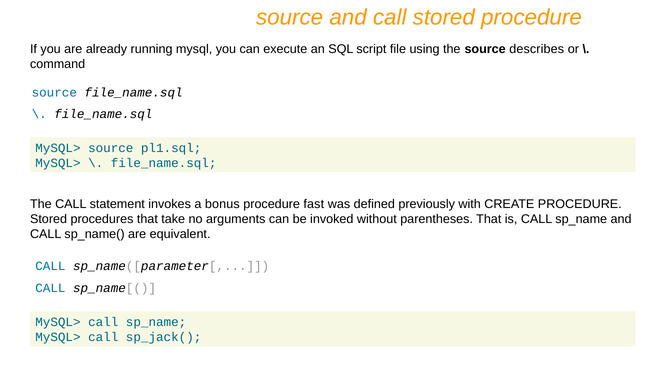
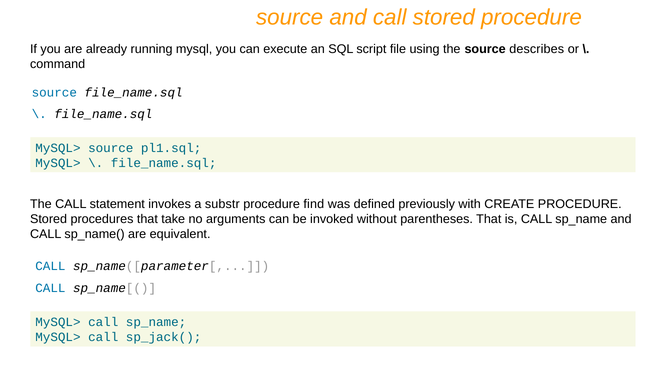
bonus: bonus -> substr (222, 204)
fast: fast -> find (314, 204)
